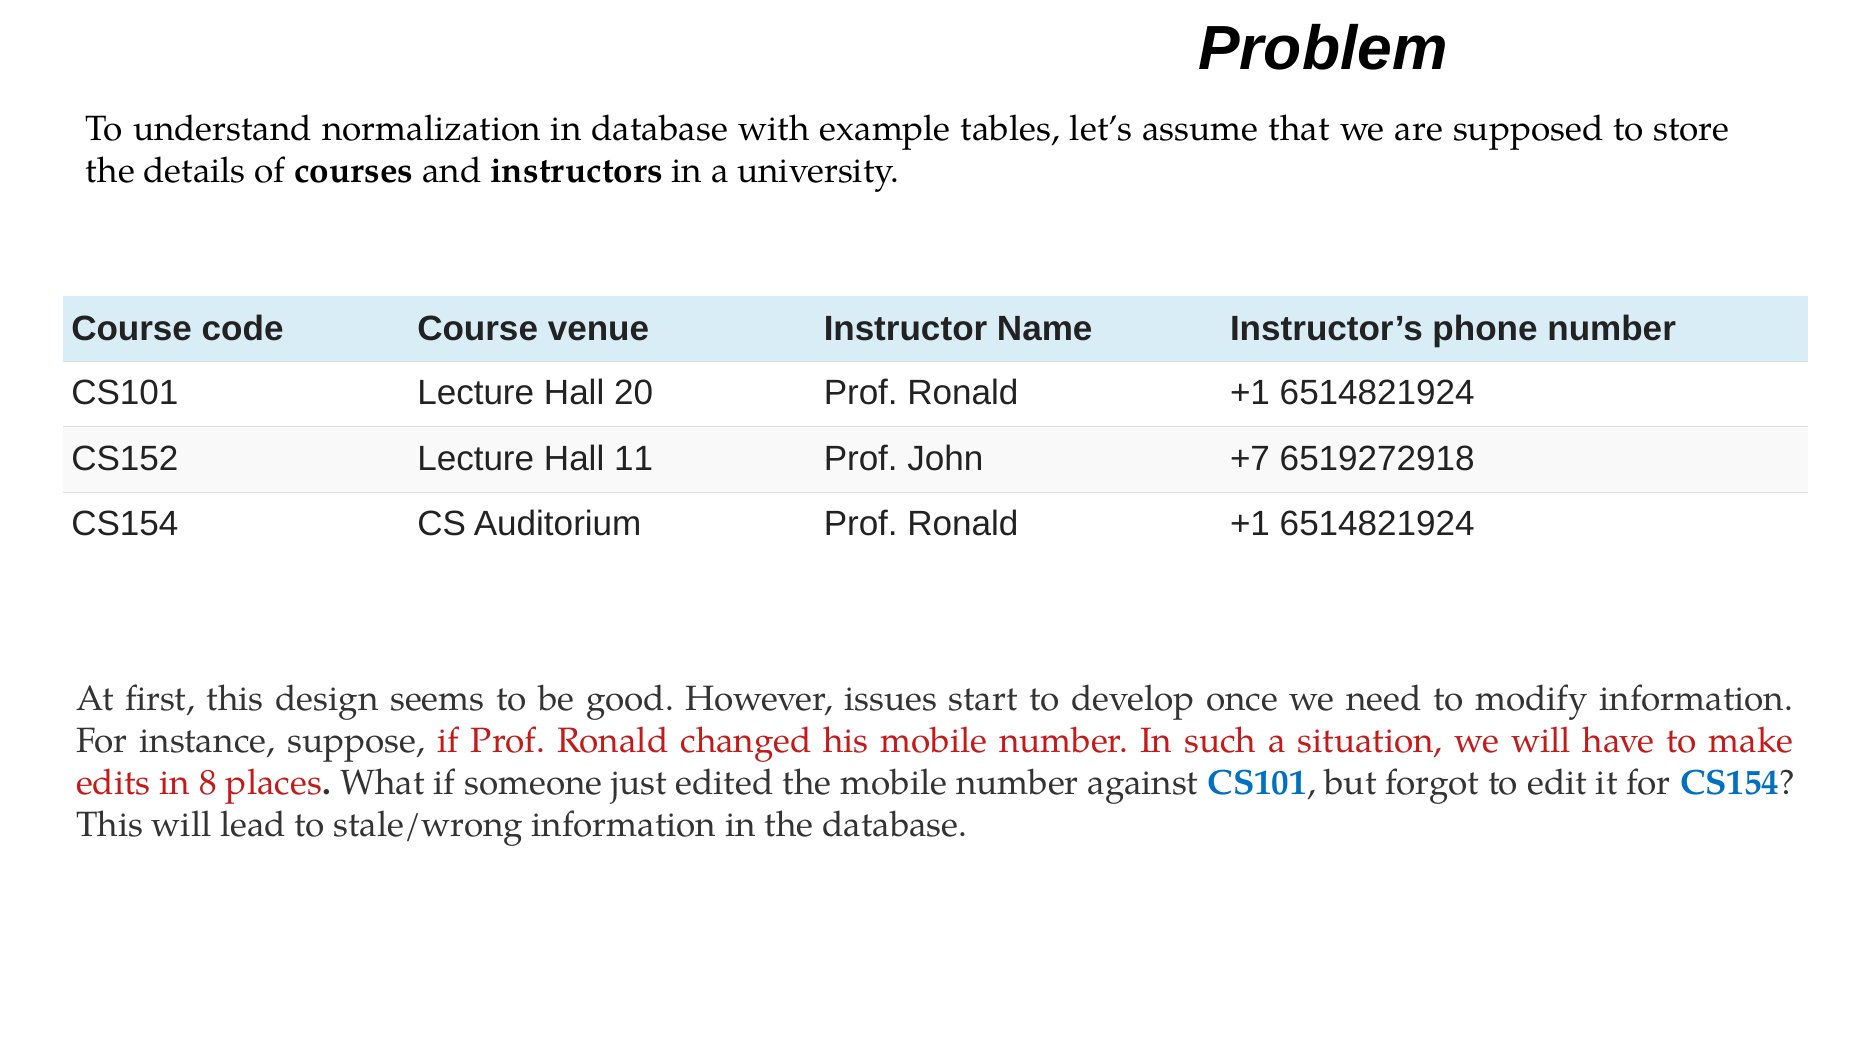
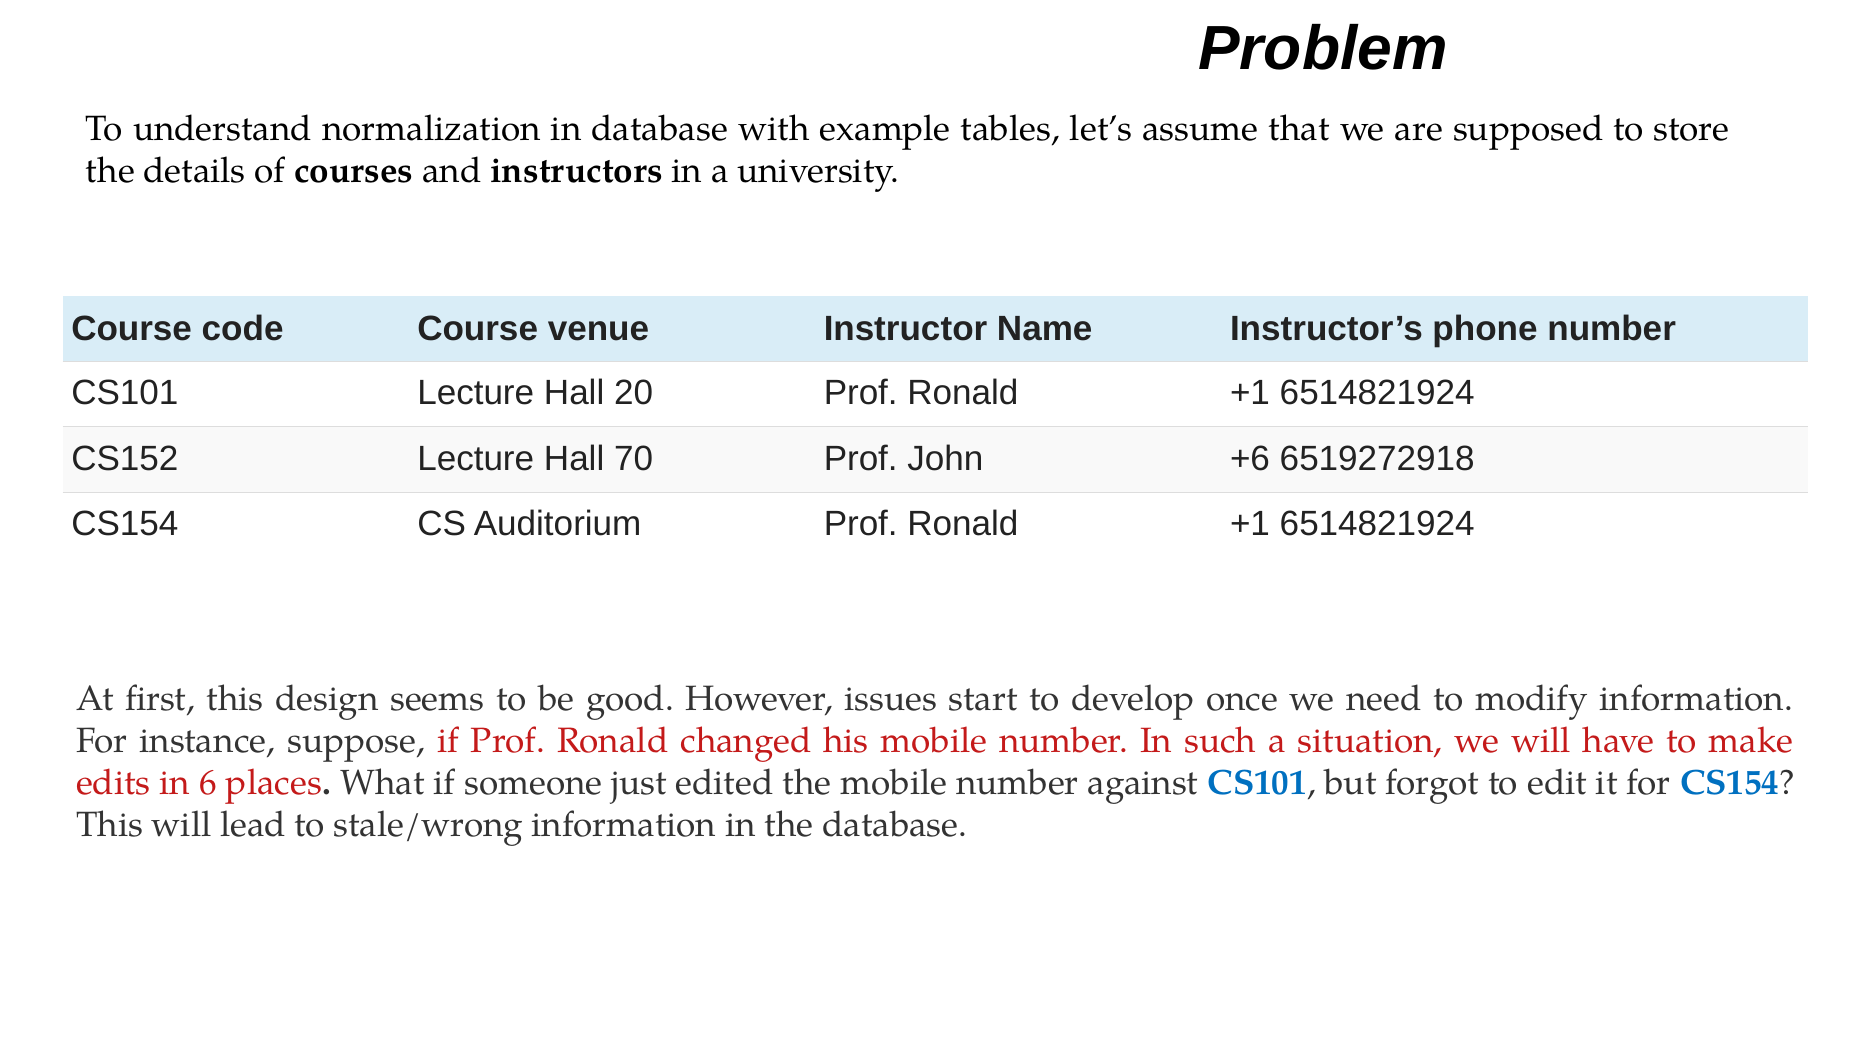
11: 11 -> 70 (634, 459)
+7: +7 -> +6 (1250, 459)
8: 8 -> 6 (208, 783)
